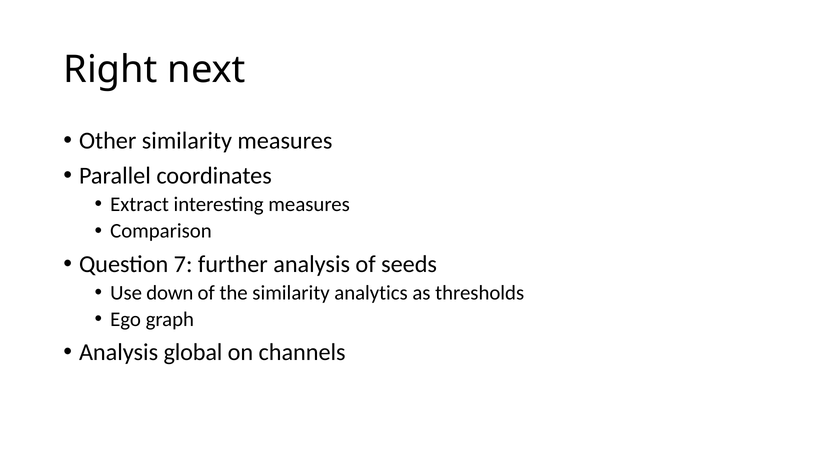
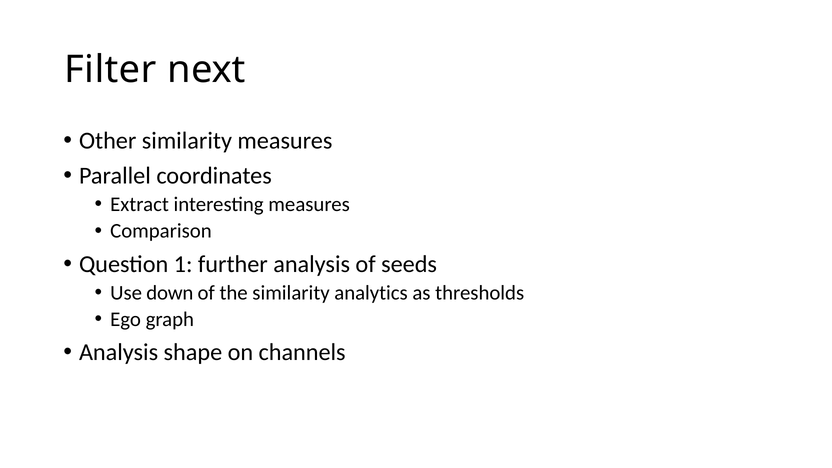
Right: Right -> Filter (110, 70)
7: 7 -> 1 (183, 264)
global: global -> shape (193, 352)
